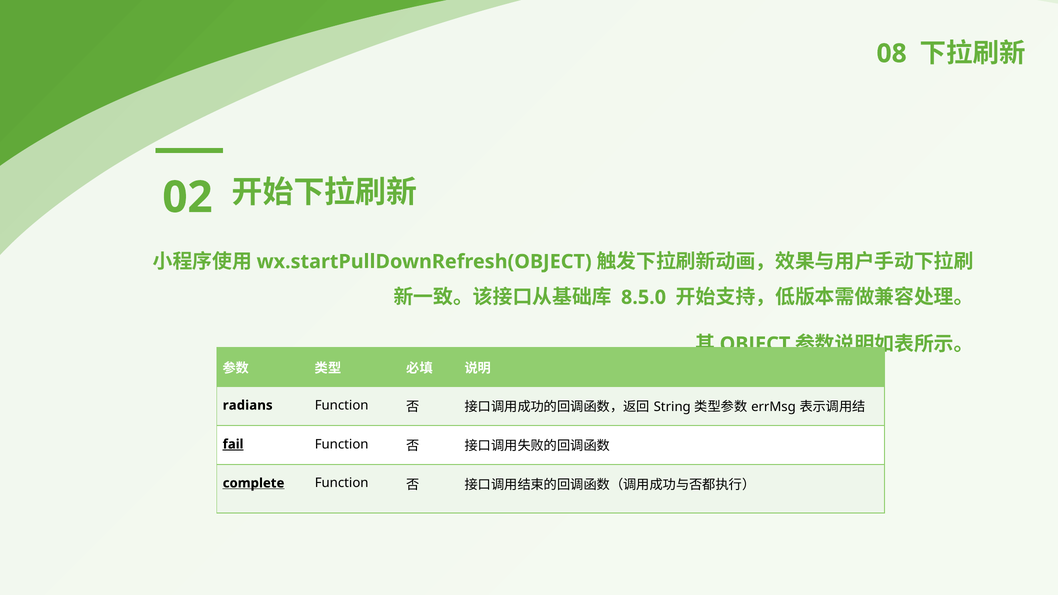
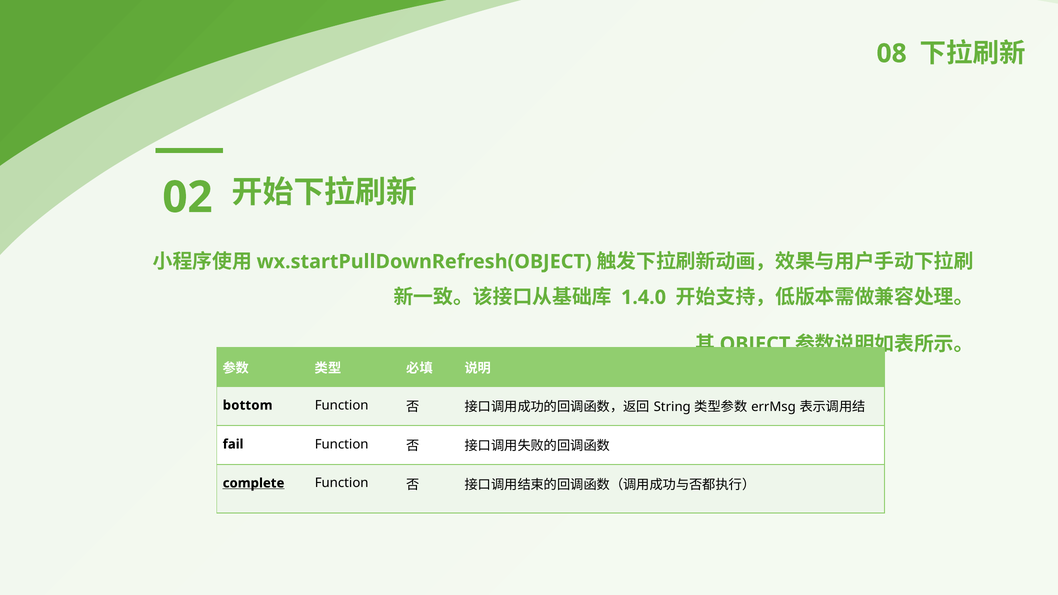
8.5.0: 8.5.0 -> 1.4.0 (644, 297)
radians: radians -> bottom (248, 405)
fail underline: present -> none (233, 444)
